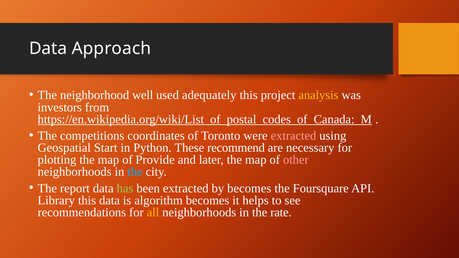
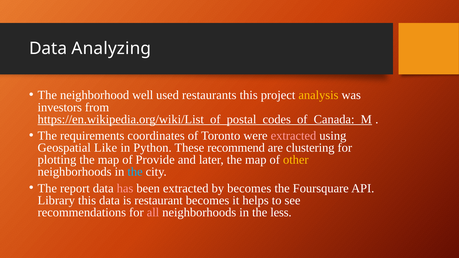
Approach: Approach -> Analyzing (111, 49)
adequately: adequately -> restaurants (209, 95)
competitions: competitions -> requirements (92, 136)
Start: Start -> Like (106, 148)
necessary: necessary -> clustering (310, 148)
other colour: pink -> yellow (296, 160)
has colour: light green -> pink (125, 188)
algorithm: algorithm -> restaurant (159, 200)
all colour: yellow -> pink (153, 213)
rate: rate -> less (281, 213)
